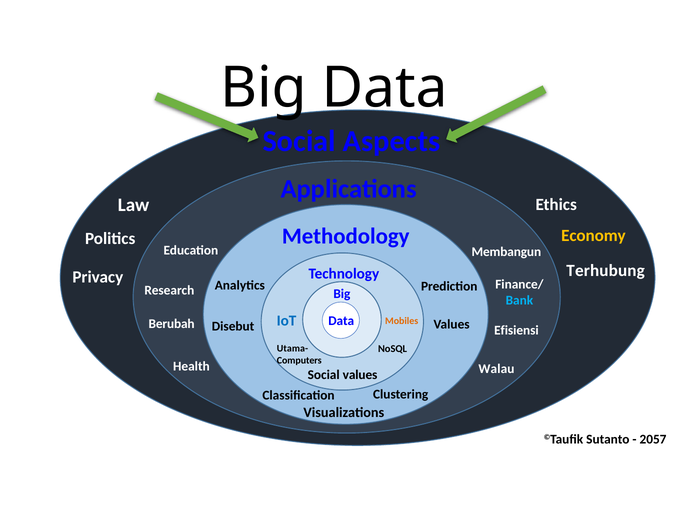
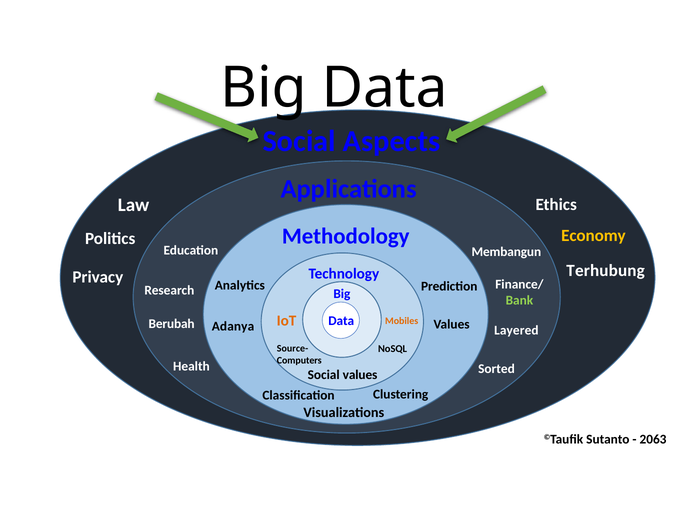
Bank colour: light blue -> light green (519, 300)
IoT colour: blue -> orange (286, 321)
Disebut: Disebut -> Adanya (233, 326)
Efisiensi: Efisiensi -> Layered (516, 331)
Utama-: Utama- -> Source- (293, 348)
Walau: Walau -> Sorted (496, 369)
2057: 2057 -> 2063 (653, 439)
